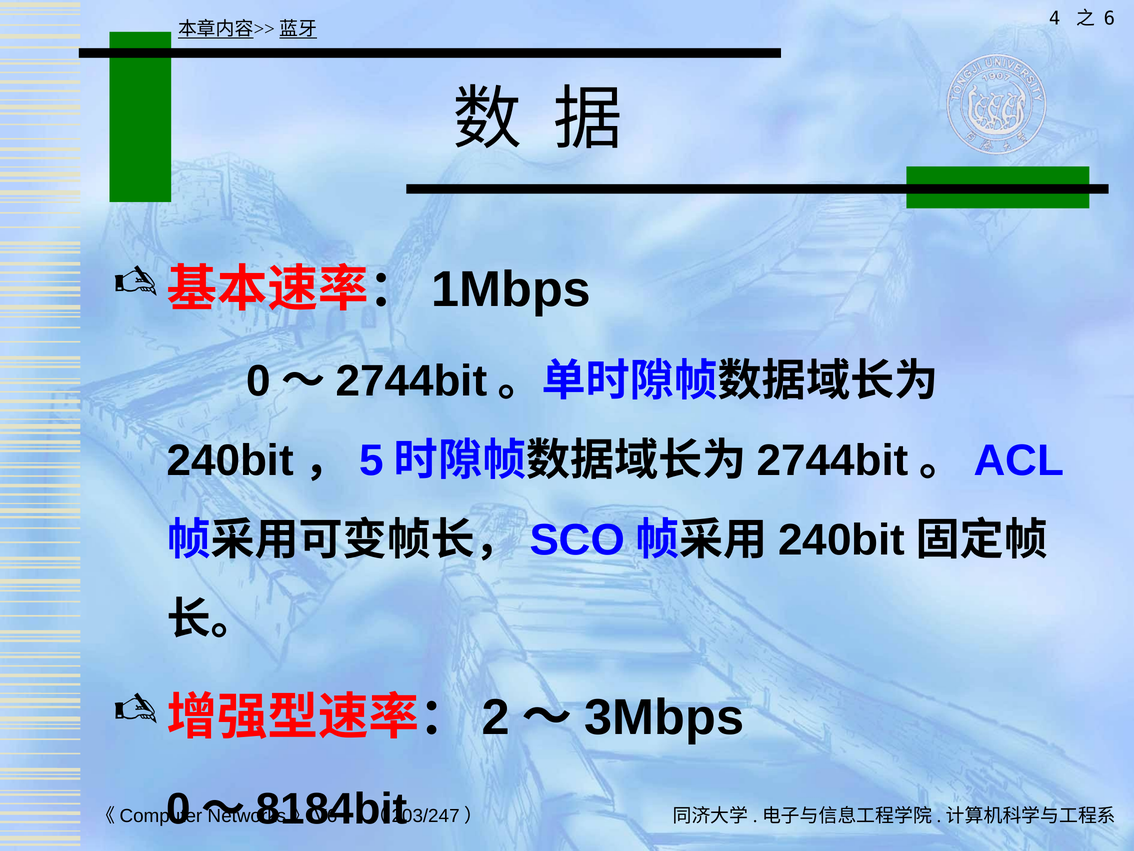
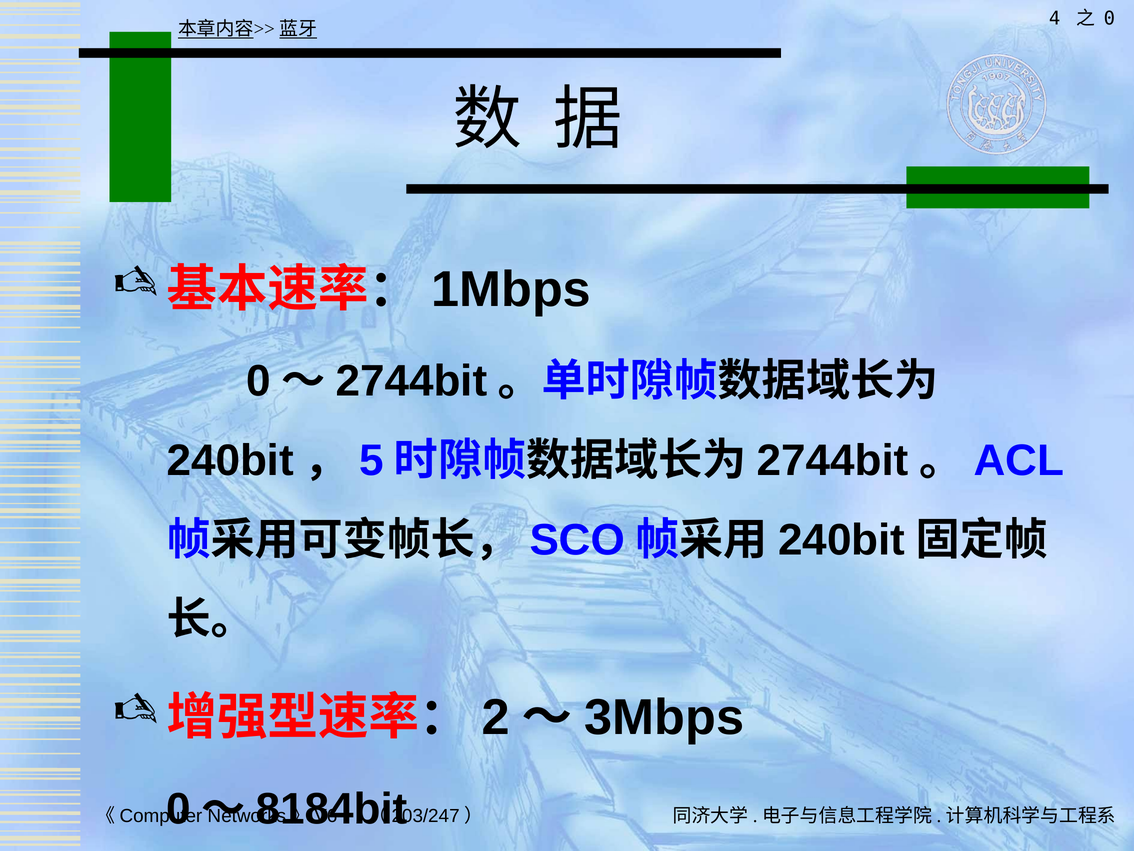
6: 6 -> 0 (1109, 18)
